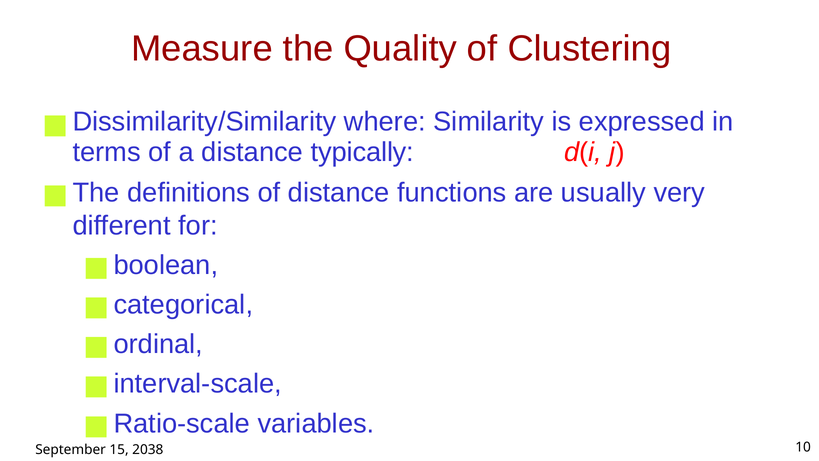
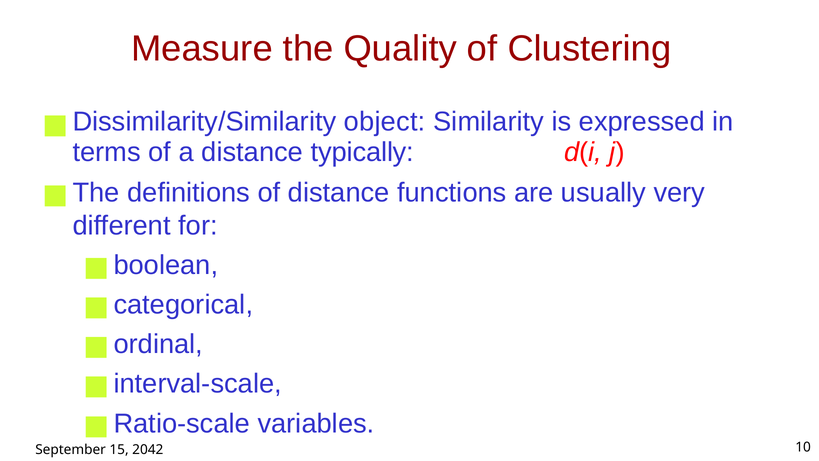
where: where -> object (385, 122)
2038: 2038 -> 2042 (148, 449)
